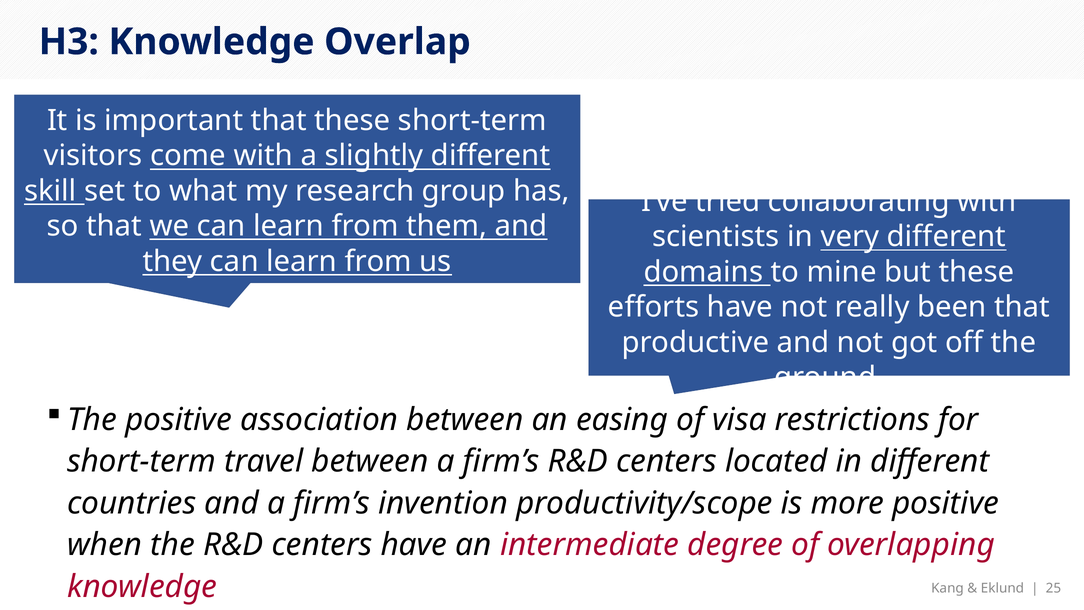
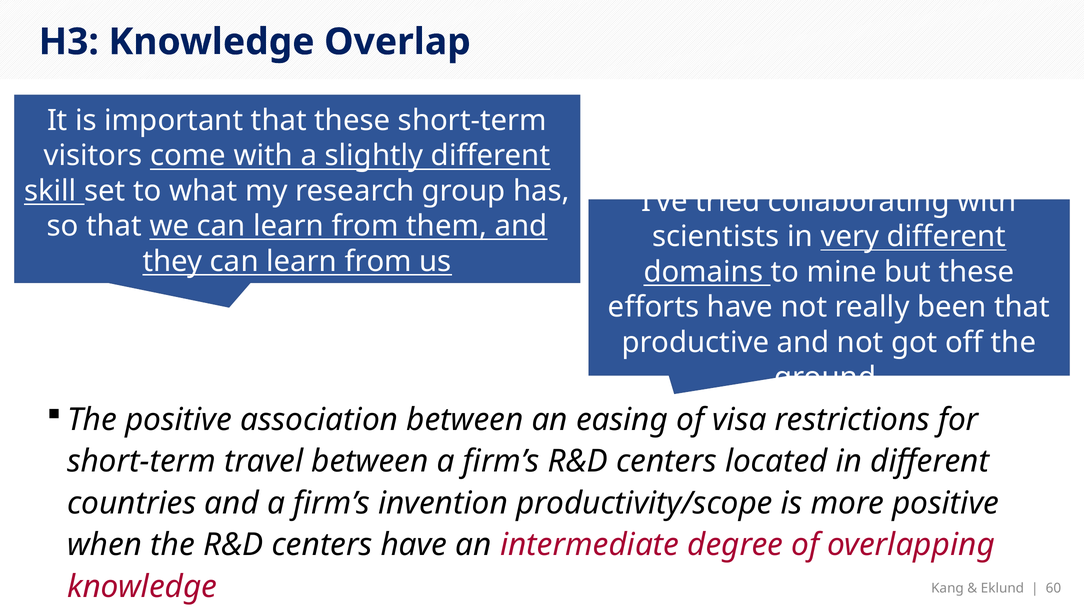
25: 25 -> 60 (1053, 588)
